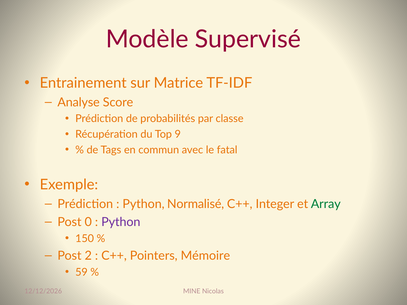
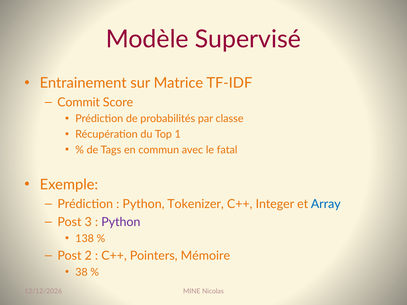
Analyse: Analyse -> Commit (79, 102)
9: 9 -> 1 (178, 134)
Normalisé: Normalisé -> Tokenizer (196, 204)
Array colour: green -> blue (326, 204)
0: 0 -> 3 (88, 222)
150: 150 -> 138 (85, 239)
59: 59 -> 38 (82, 272)
